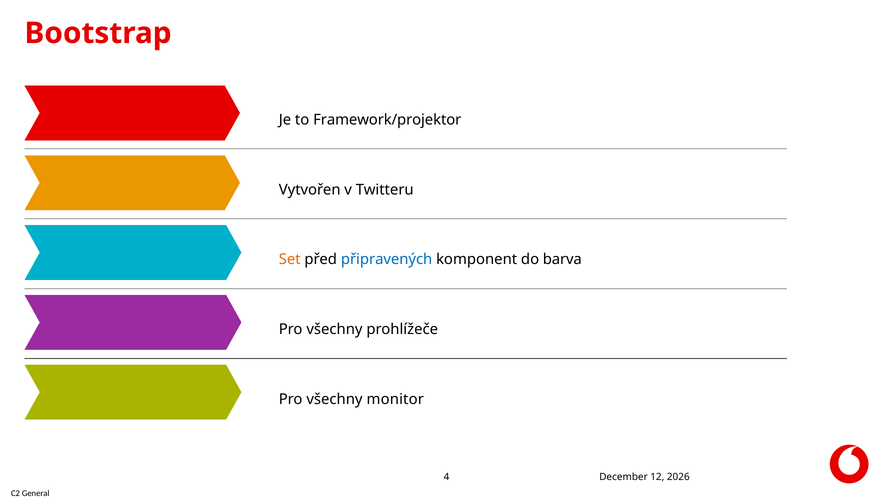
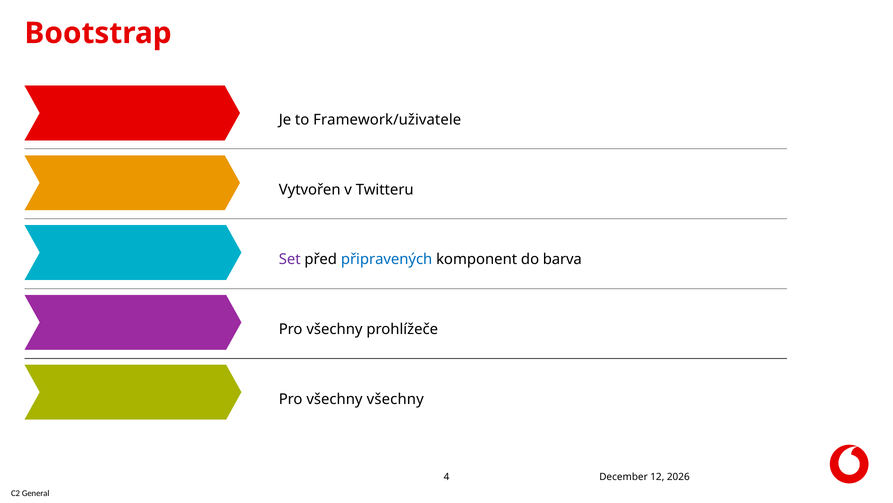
Framework/projektor: Framework/projektor -> Framework/uživatele (387, 119)
Set colour: orange -> purple (290, 259)
všechny monitor: monitor -> všechny (395, 399)
